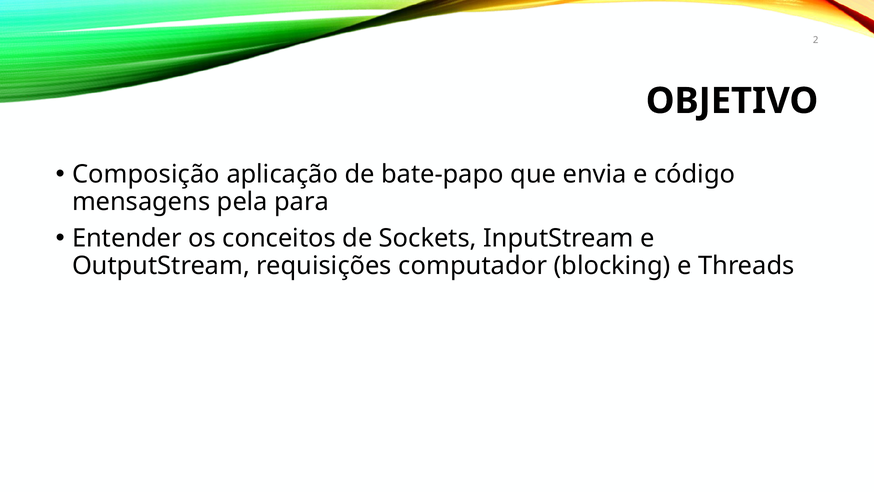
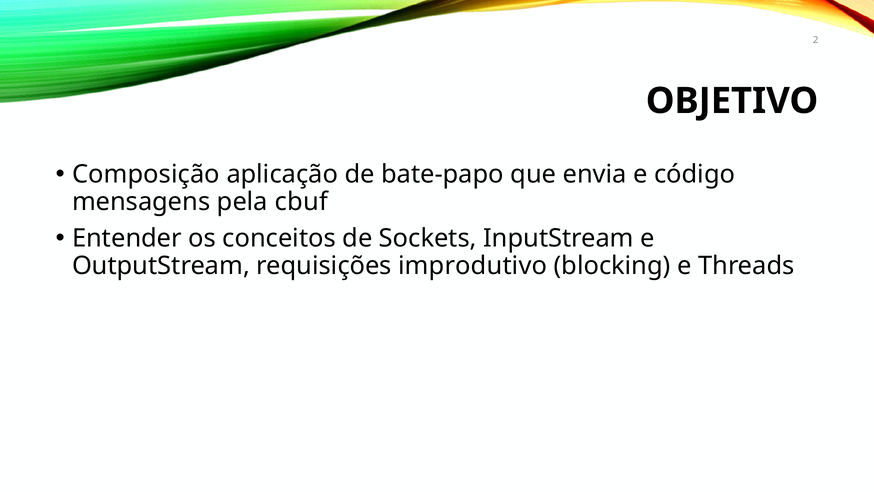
para: para -> cbuf (301, 202)
computador: computador -> improdutivo (473, 266)
